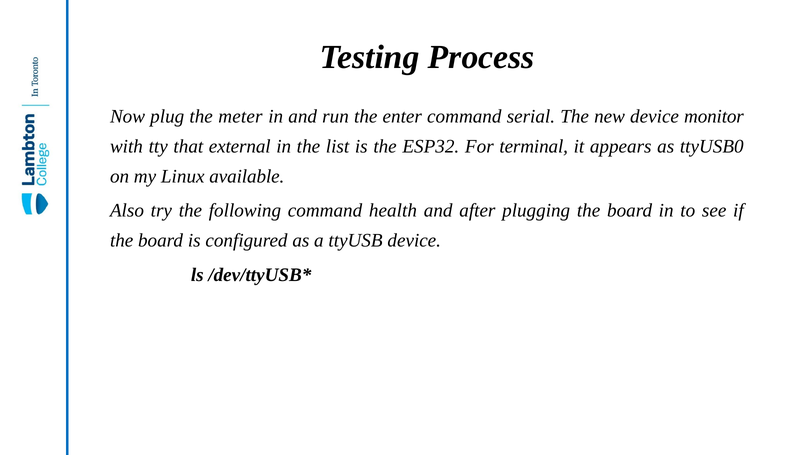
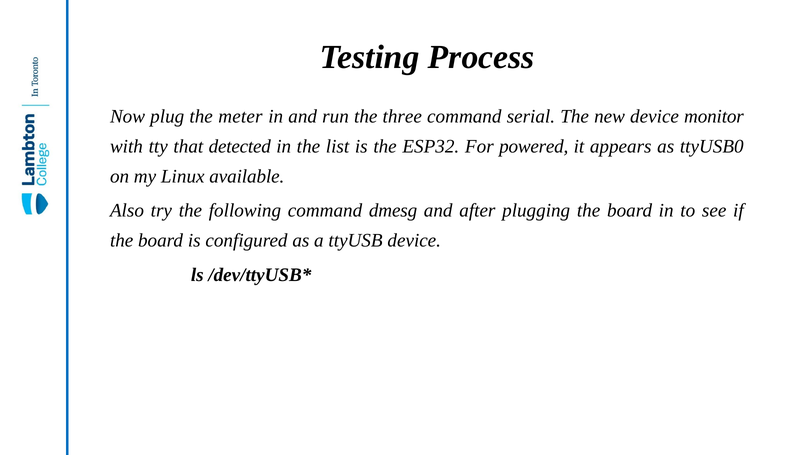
enter: enter -> three (402, 117)
external: external -> detected (240, 147)
terminal: terminal -> powered (534, 147)
health: health -> dmesg (393, 211)
